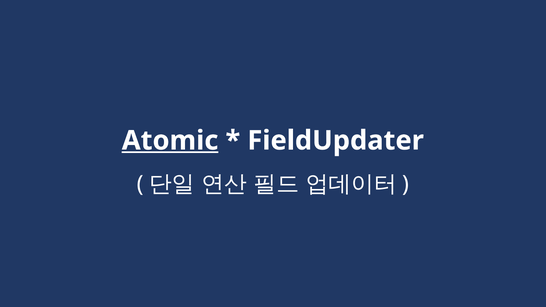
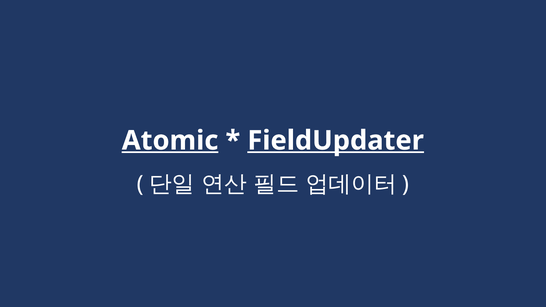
FieldUpdater underline: none -> present (336, 141)
